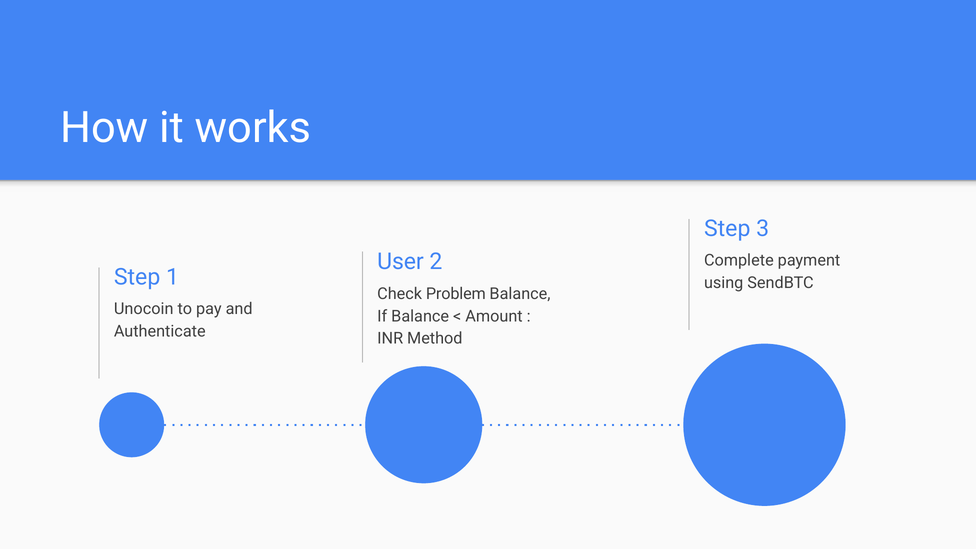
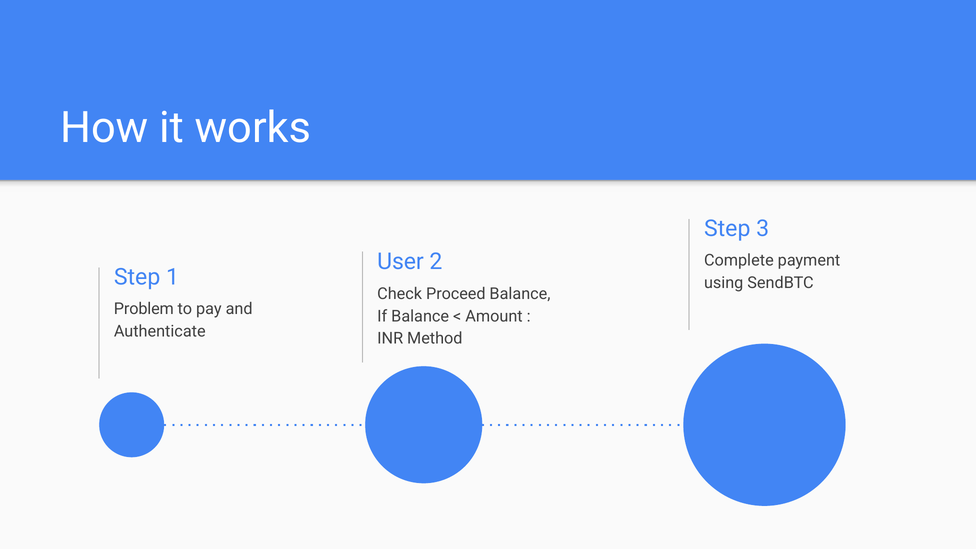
Problem: Problem -> Proceed (456, 294)
Unocoin: Unocoin -> Problem (144, 309)
